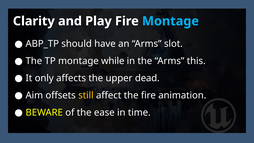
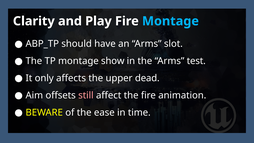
while: while -> show (113, 61)
this: this -> test (196, 61)
still colour: yellow -> pink (86, 95)
